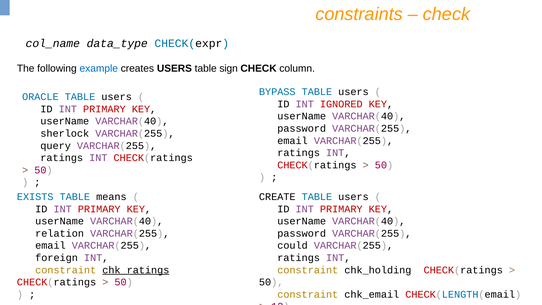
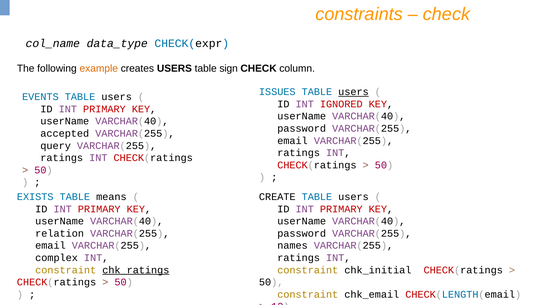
example colour: blue -> orange (99, 68)
BYPASS: BYPASS -> ISSUES (277, 92)
users underline: none -> present (353, 92)
ORACLE: ORACLE -> EVENTS (40, 97)
sherlock: sherlock -> accepted (65, 133)
could: could -> names (293, 246)
foreign: foreign -> complex (57, 258)
chk_holding: chk_holding -> chk_initial (378, 270)
